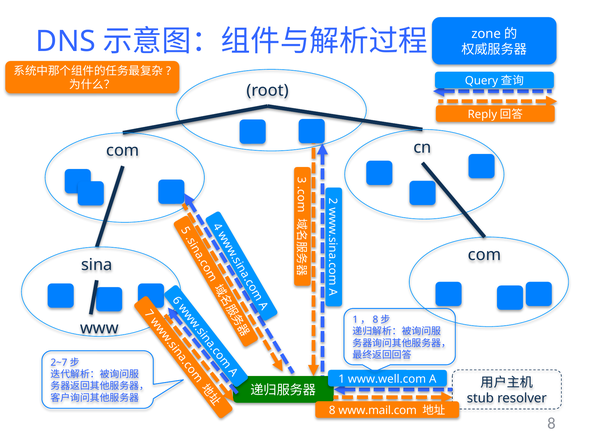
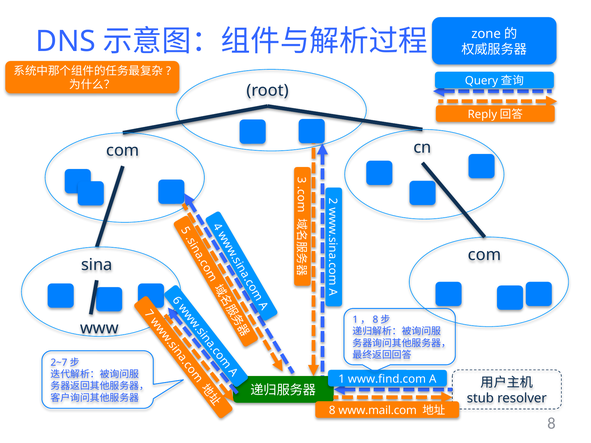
www.well.com: www.well.com -> www.find.com (387, 379)
